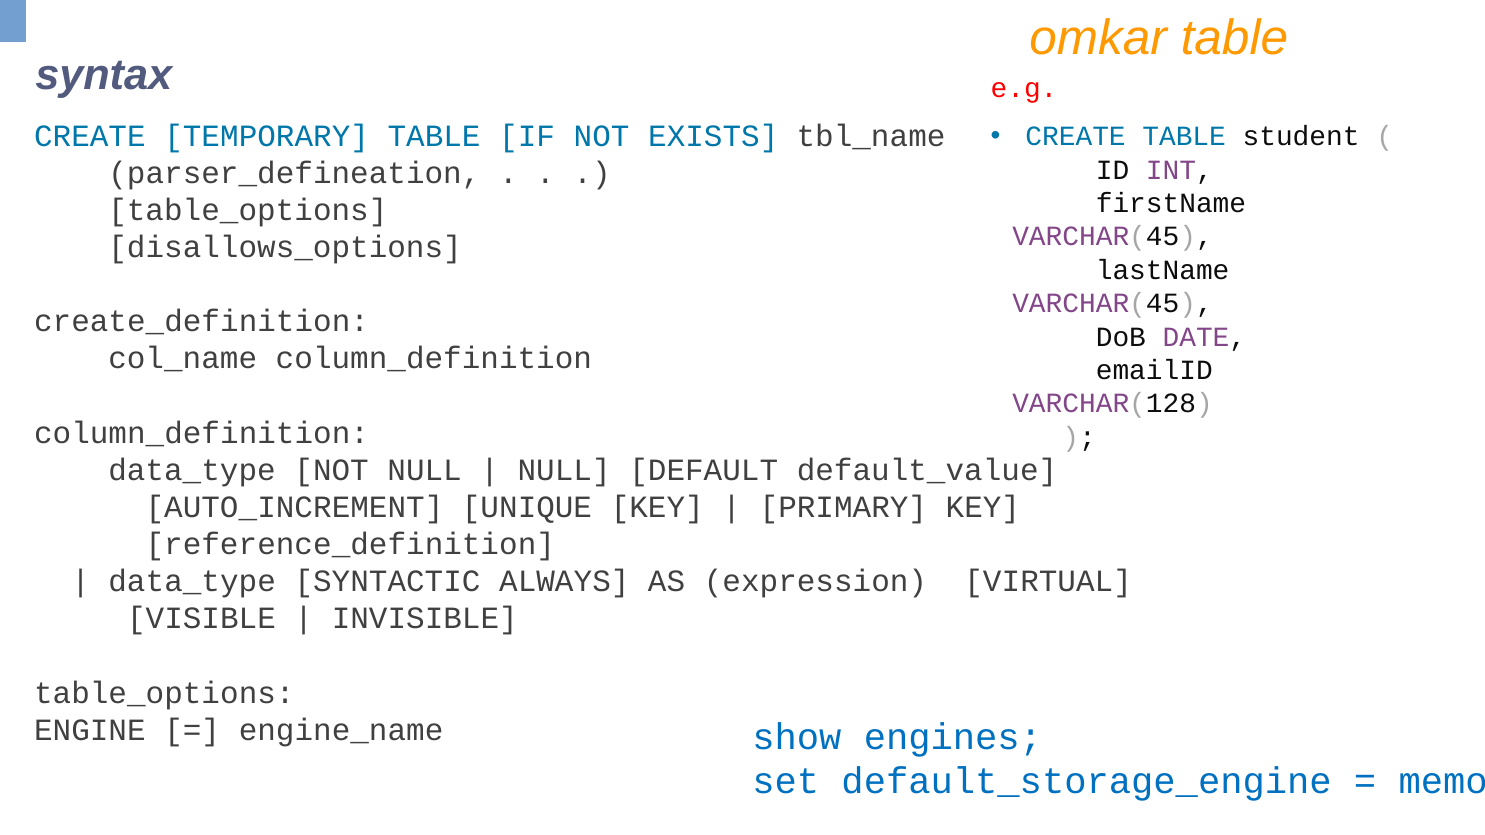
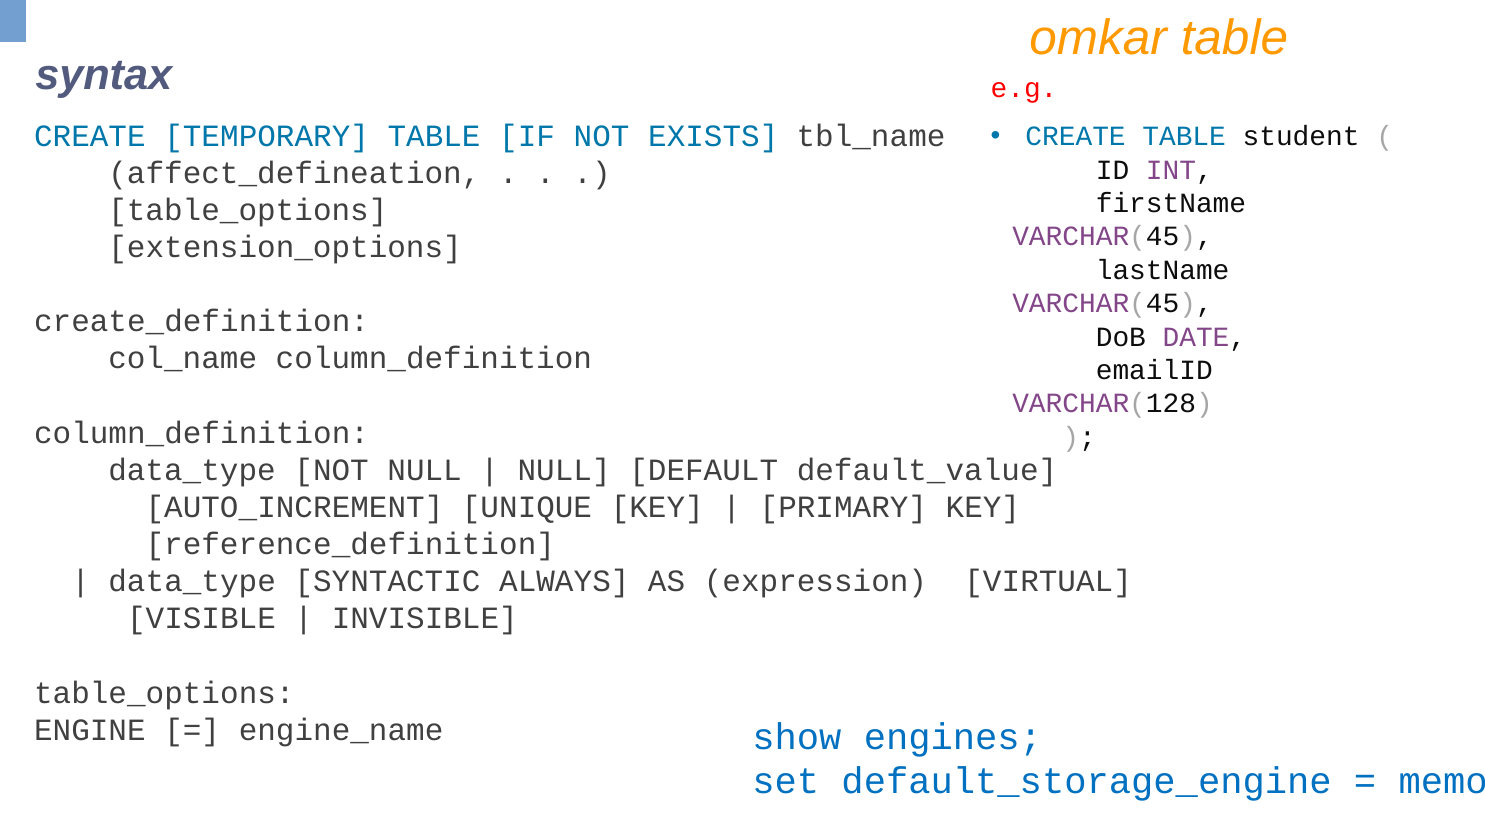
parser_defineation: parser_defineation -> affect_defineation (294, 173)
disallows_options: disallows_options -> extension_options (285, 247)
